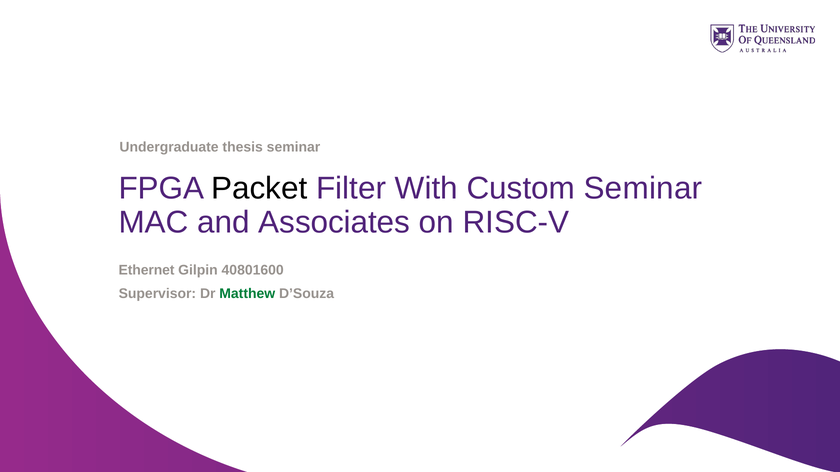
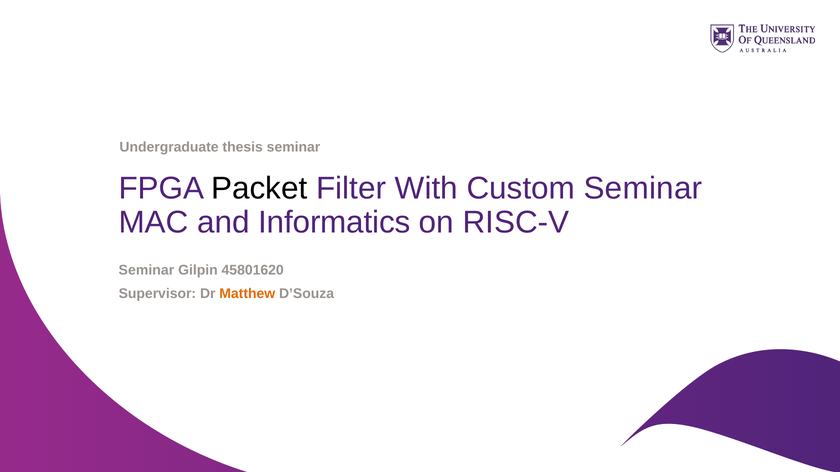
Associates: Associates -> Informatics (334, 223)
Ethernet: Ethernet -> Seminar (146, 270)
40801600: 40801600 -> 45801620 (253, 270)
Matthew colour: green -> orange (247, 294)
